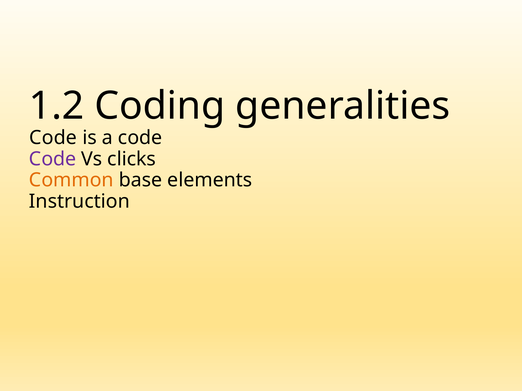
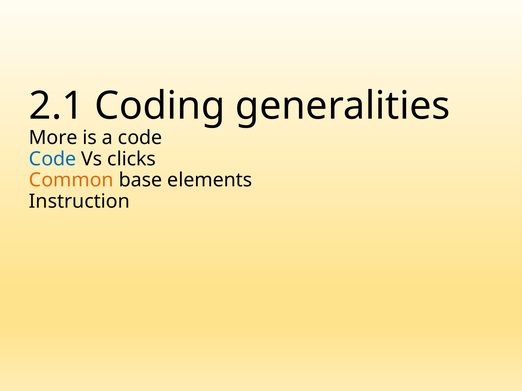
1.2: 1.2 -> 2.1 (57, 106)
Code: Code -> More (53, 138)
Code colour: purple -> blue (53, 159)
